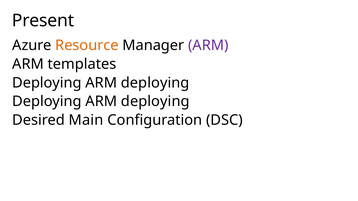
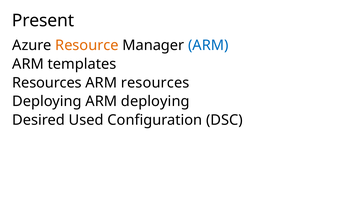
ARM colour: purple -> blue (208, 45)
Deploying: Deploying -> Resources (47, 83)
deploying: deploying -> resources (155, 83)
Main: Main -> Used (86, 120)
